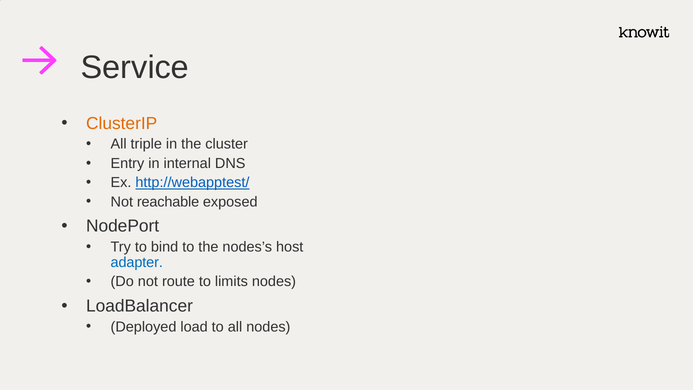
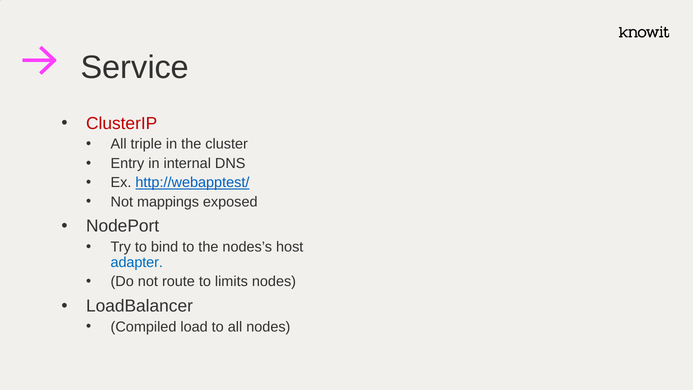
ClusterIP colour: orange -> red (122, 123)
reachable: reachable -> mappings (168, 202)
Deployed: Deployed -> Compiled (144, 327)
